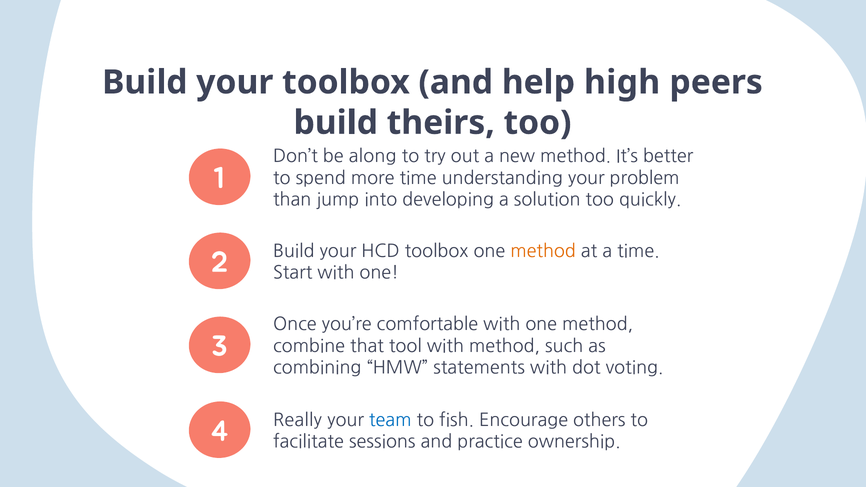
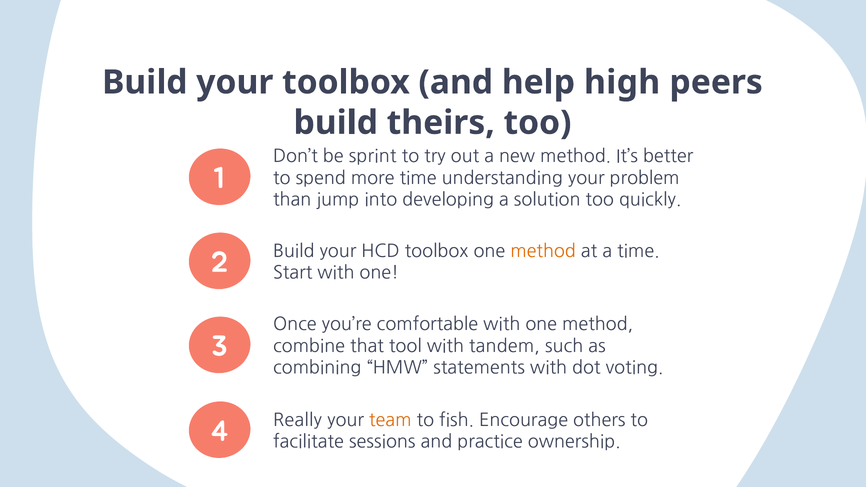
along: along -> sprint (373, 156)
with method: method -> tandem (504, 346)
team colour: blue -> orange (390, 420)
